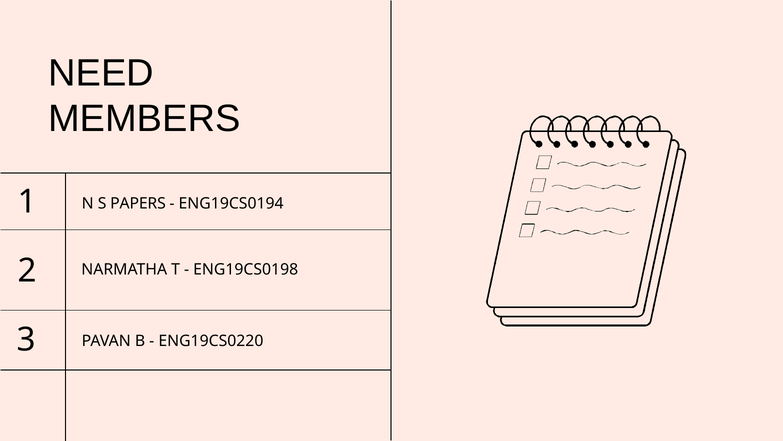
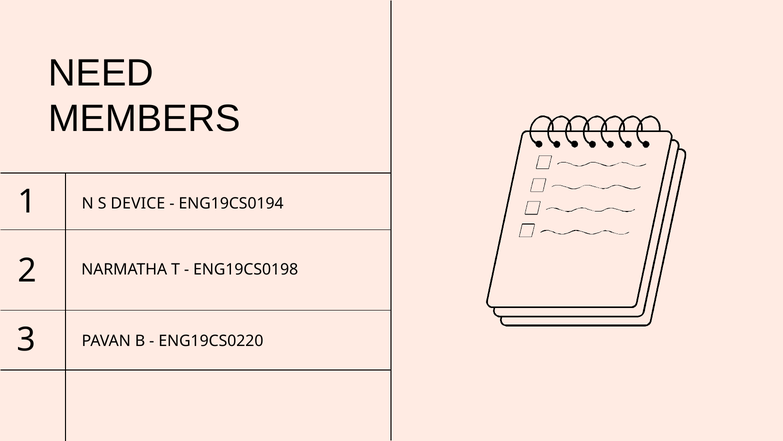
PAPERS: PAPERS -> DEVICE (138, 203)
